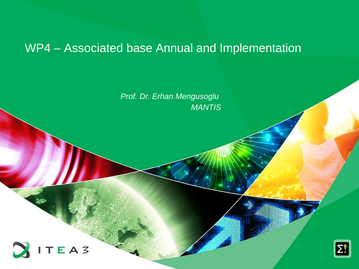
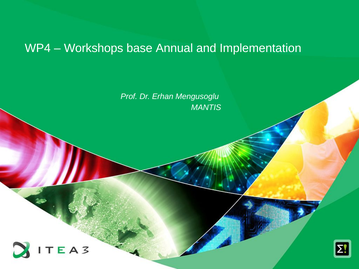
Associated: Associated -> Workshops (94, 48)
